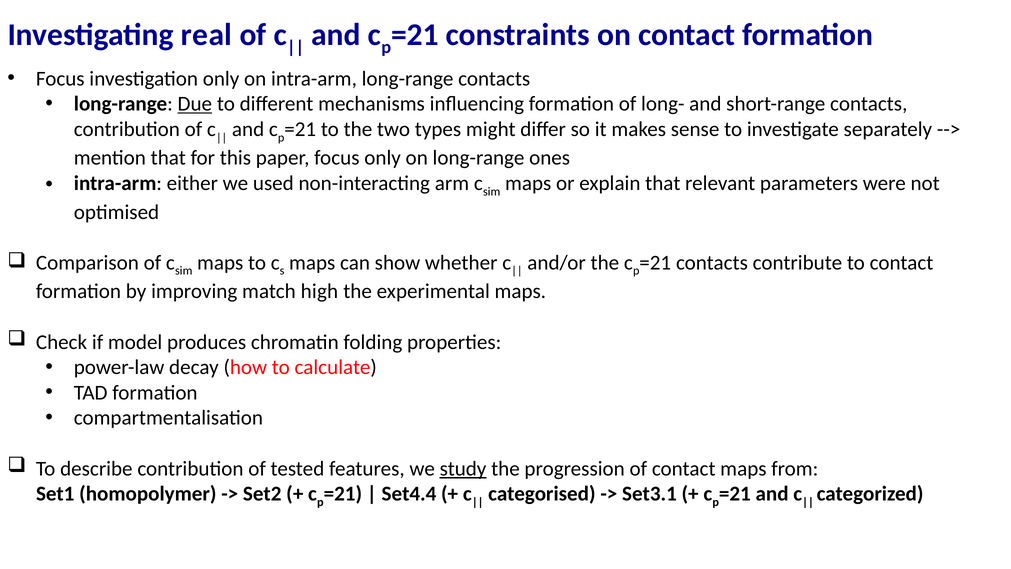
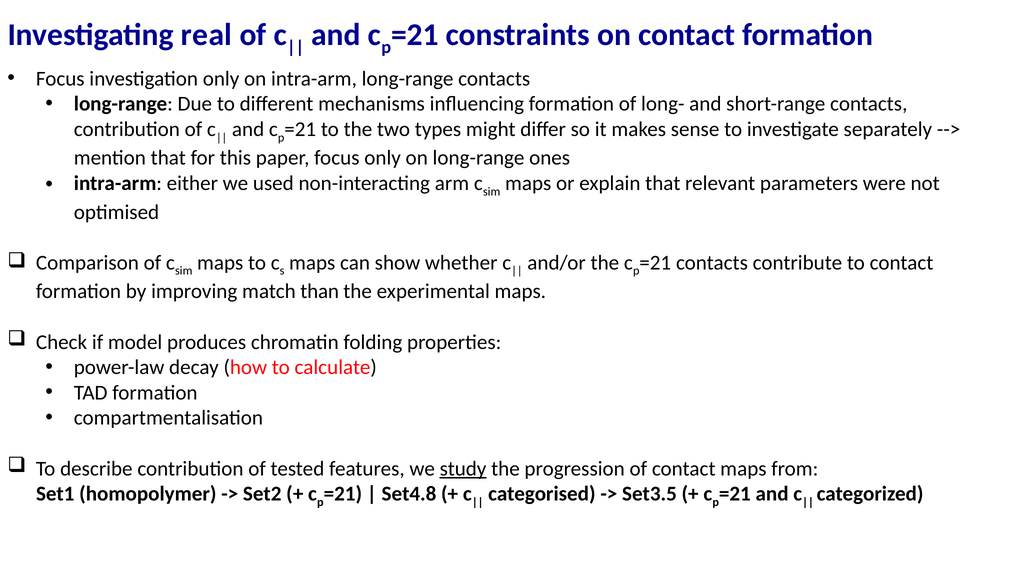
Due underline: present -> none (195, 104)
high: high -> than (320, 291)
Set4.4: Set4.4 -> Set4.8 (409, 494)
Set3.1: Set3.1 -> Set3.5 (649, 494)
